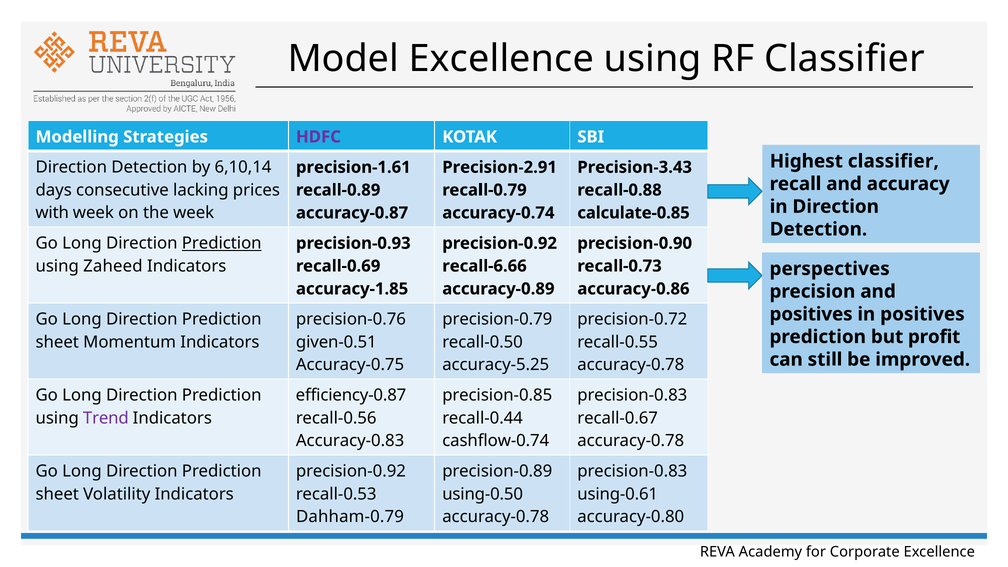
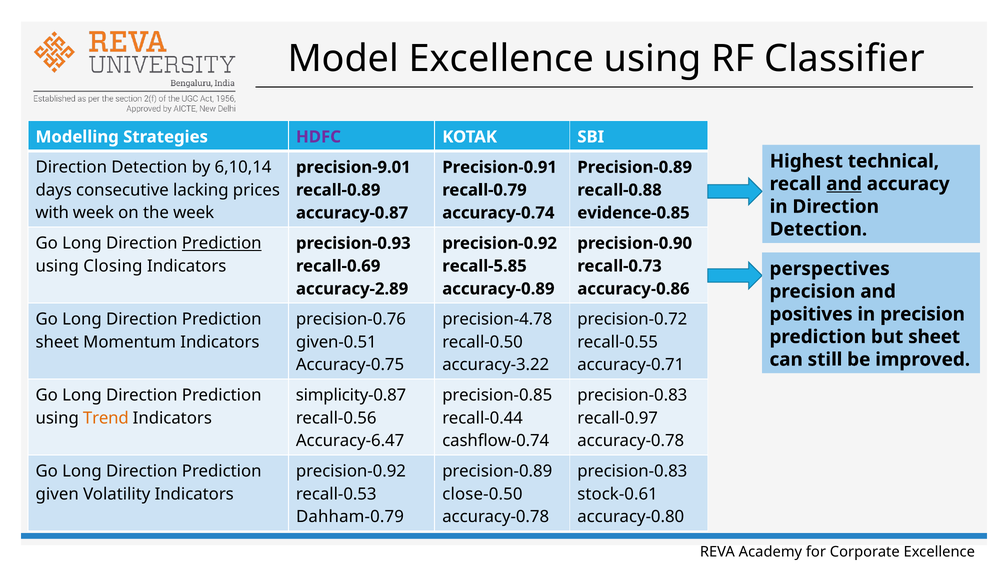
Highest classifier: classifier -> technical (893, 161)
precision-1.61: precision-1.61 -> precision-9.01 (353, 167)
Precision-2.91: Precision-2.91 -> Precision-0.91 (500, 167)
Precision-3.43: Precision-3.43 -> Precision-0.89 (635, 167)
and underline: none -> present (844, 184)
calculate-0.85: calculate-0.85 -> evidence-0.85 (634, 213)
Zaheed: Zaheed -> Closing (113, 266)
recall-6.66: recall-6.66 -> recall-5.85 (485, 266)
accuracy-1.85: accuracy-1.85 -> accuracy-2.89 (352, 289)
in positives: positives -> precision (923, 314)
precision-0.79: precision-0.79 -> precision-4.78 (497, 319)
but profit: profit -> sheet (934, 337)
accuracy-5.25: accuracy-5.25 -> accuracy-3.22 (496, 365)
accuracy-0.78: accuracy-0.78 -> accuracy-0.71 (631, 365)
efficiency-0.87: efficiency-0.87 -> simplicity-0.87 (351, 395)
Trend colour: purple -> orange (106, 418)
recall-0.67: recall-0.67 -> recall-0.97 (618, 418)
Accuracy-0.83: Accuracy-0.83 -> Accuracy-6.47 (350, 441)
sheet: sheet -> given (57, 494)
using-0.50: using-0.50 -> close-0.50 (482, 494)
using-0.61: using-0.61 -> stock-0.61 (618, 494)
